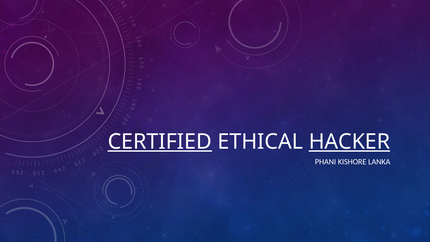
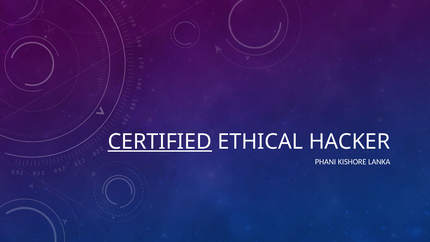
HACKER underline: present -> none (349, 142)
